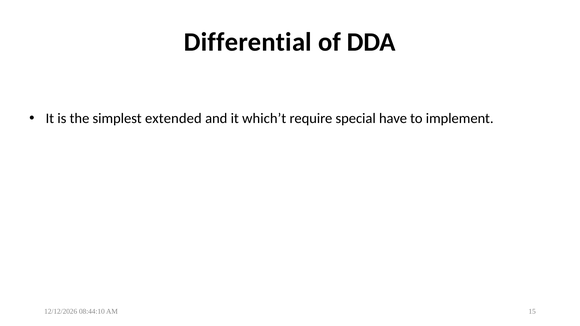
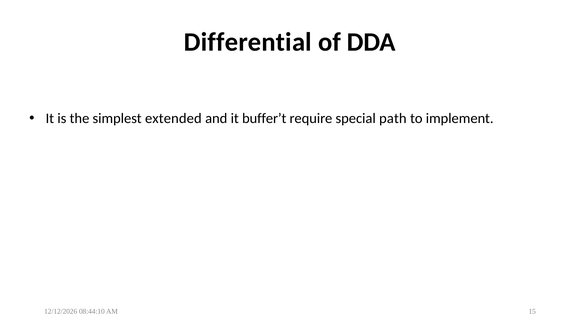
which’t: which’t -> buffer’t (264, 118)
have: have -> path (393, 118)
